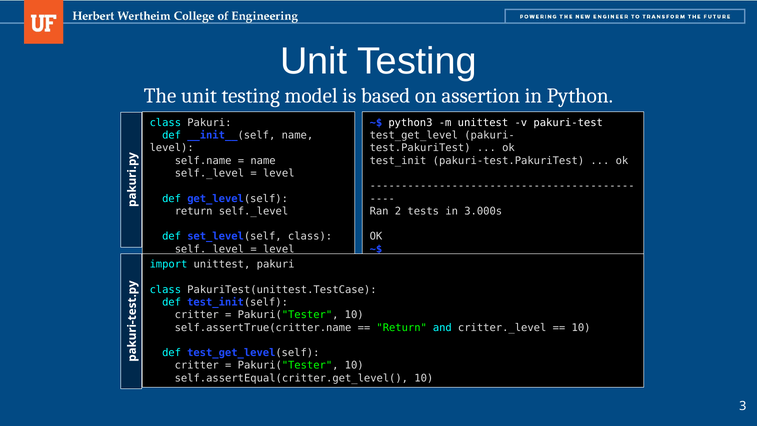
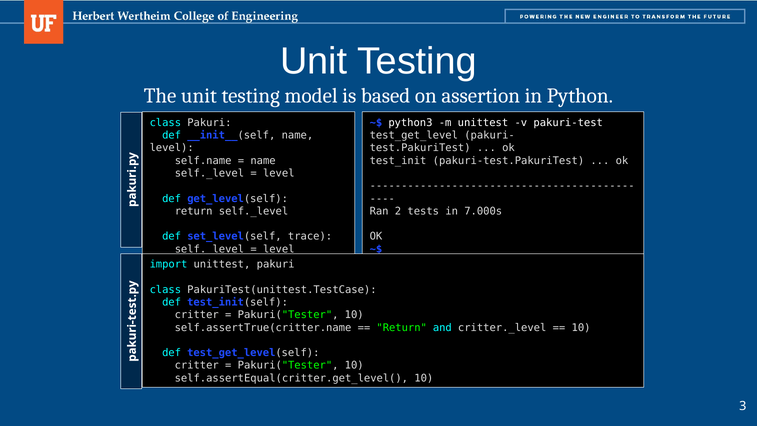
3.000s: 3.000s -> 7.000s (483, 211)
set_level(self class: class -> trace (310, 236)
